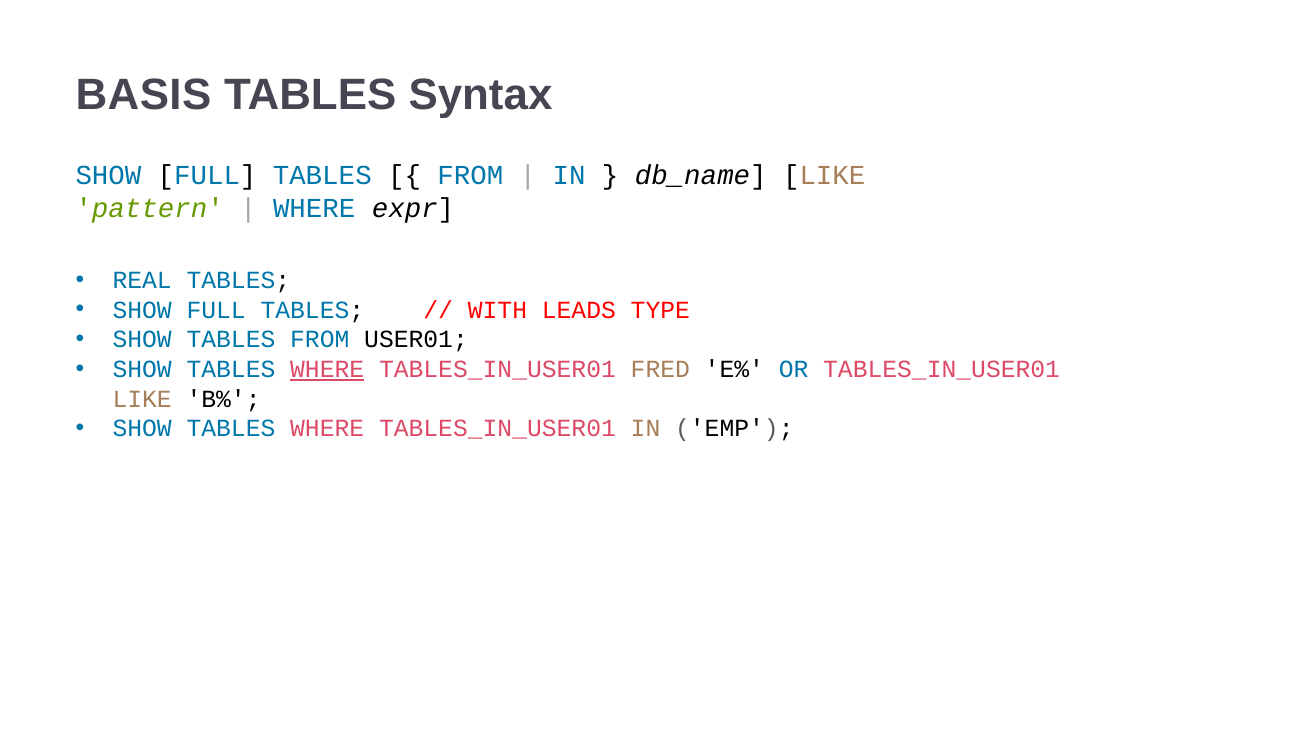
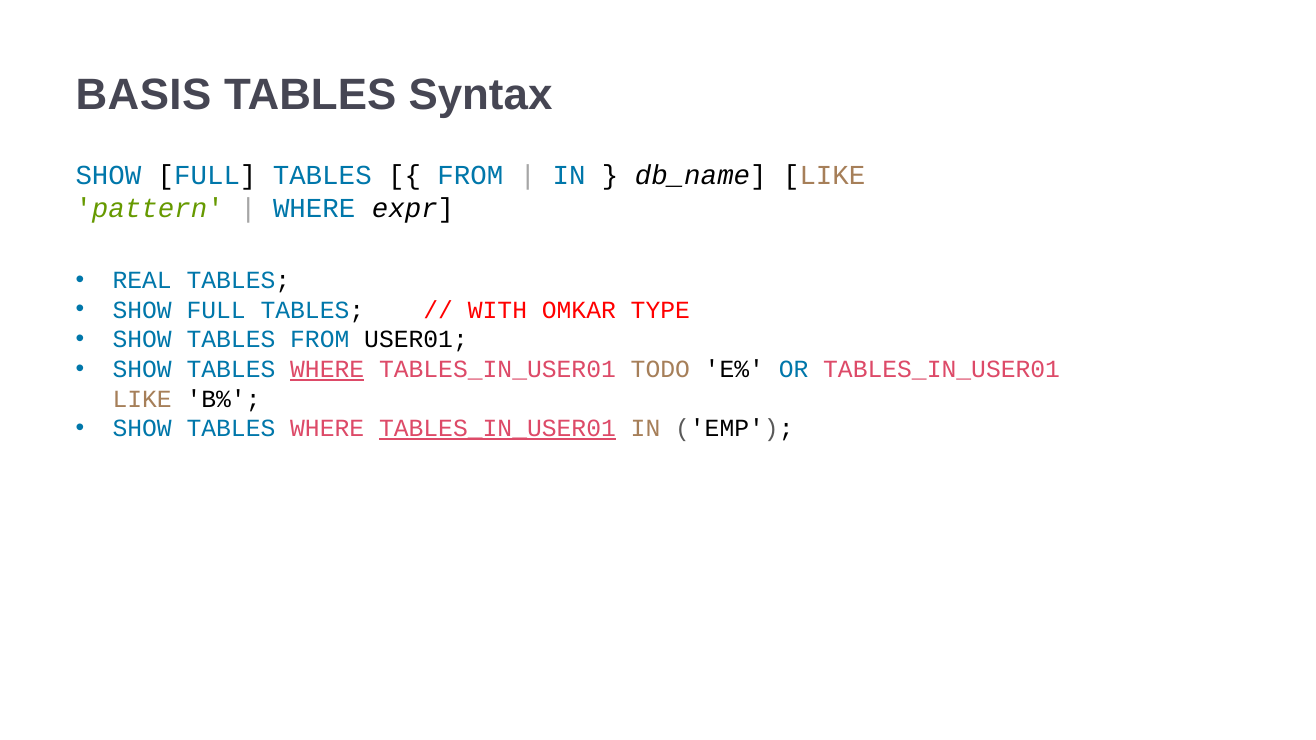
LEADS: LEADS -> OMKAR (579, 310)
FRED: FRED -> TODO (660, 369)
TABLES_IN_USER01 underline: none -> present (497, 429)
